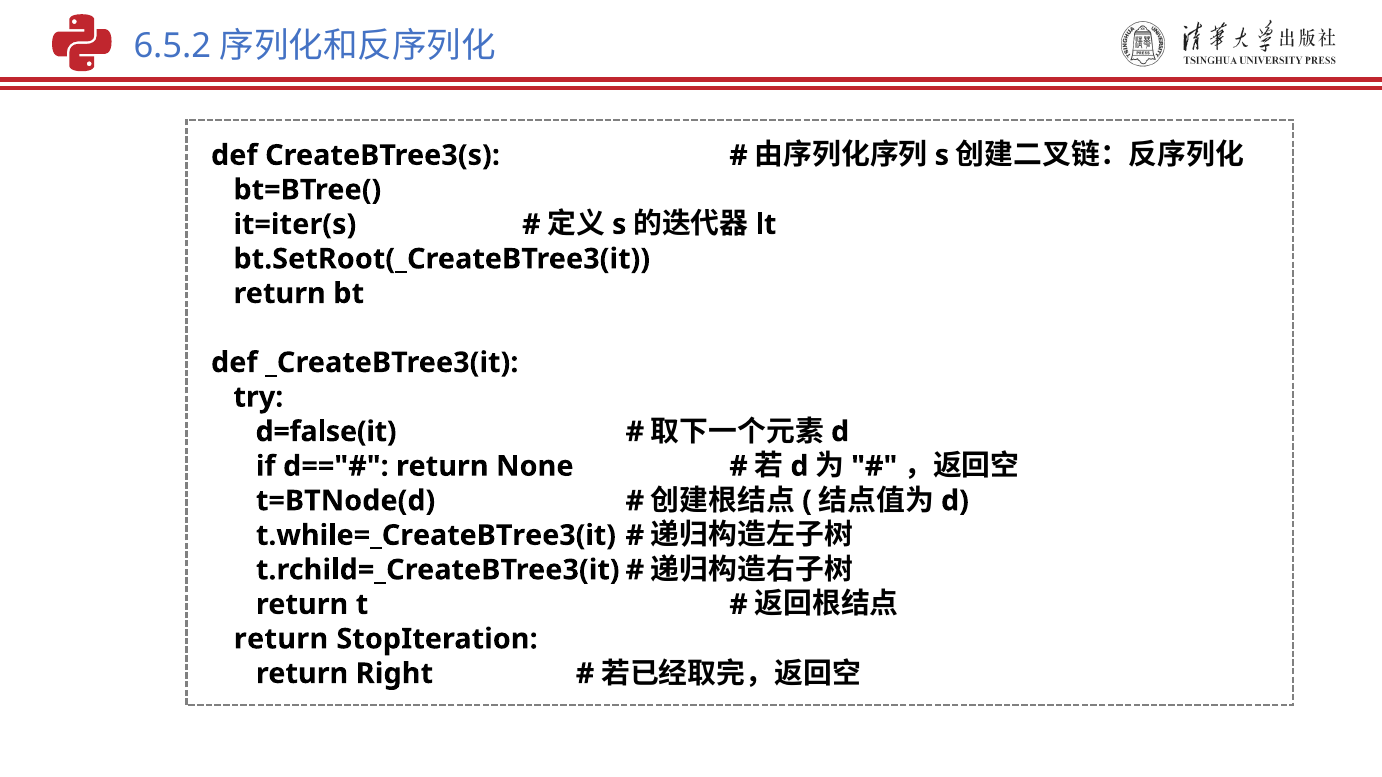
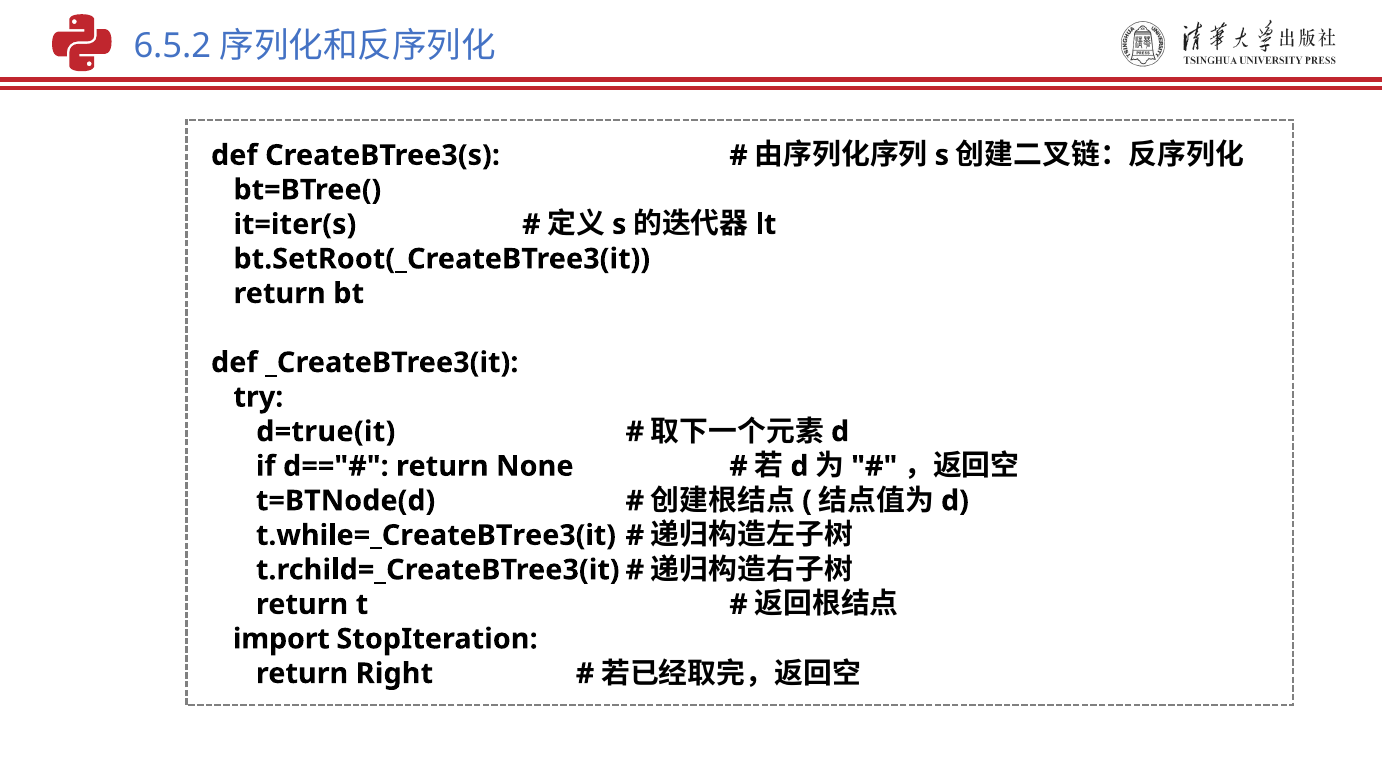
d=false(it: d=false(it -> d=true(it (326, 432)
return: return -> import (281, 639)
